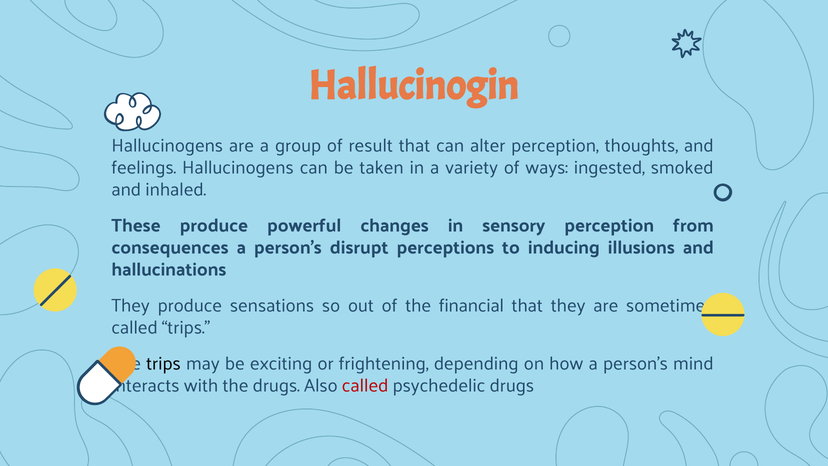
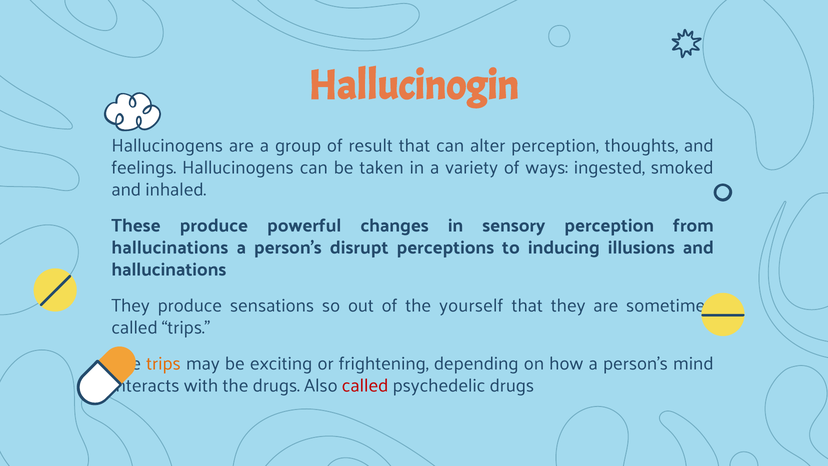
consequences: consequences -> hallucinations (170, 248)
financial: financial -> yourself (471, 306)
trips colour: black -> orange (163, 364)
